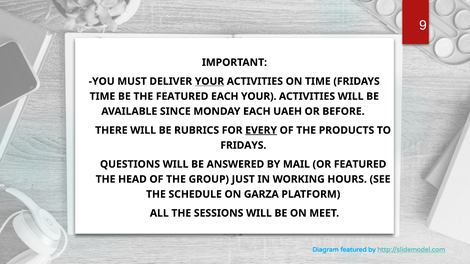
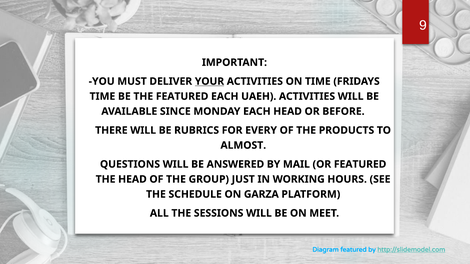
EACH YOUR: YOUR -> UAEH (259, 97)
EACH UAEH: UAEH -> HEAD (288, 112)
EVERY underline: present -> none (261, 130)
FRIDAYS: FRIDAYS -> ALMOST (243, 146)
